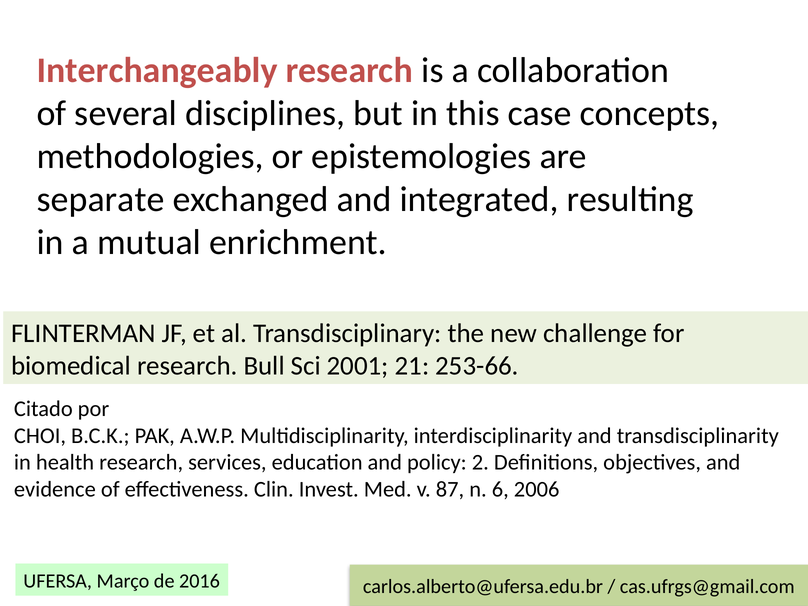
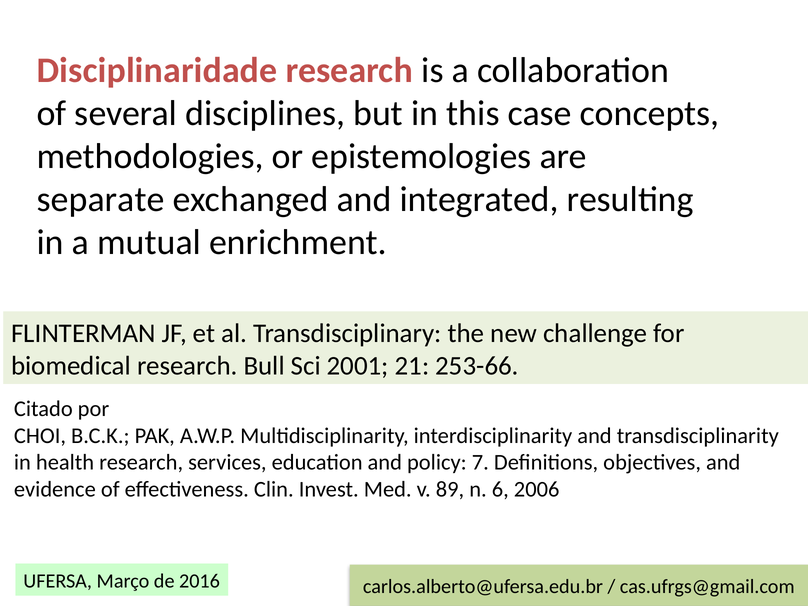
Interchangeably: Interchangeably -> Disciplinaridade (157, 70)
2: 2 -> 7 (480, 463)
87: 87 -> 89 (450, 489)
